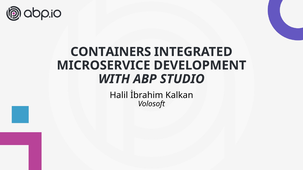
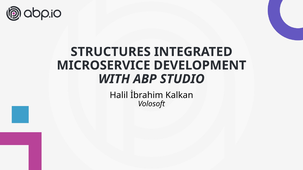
CONTAINERS: CONTAINERS -> STRUCTURES (111, 52)
